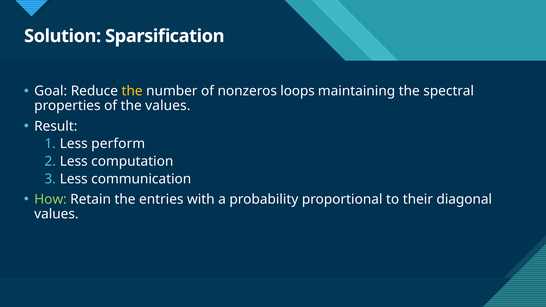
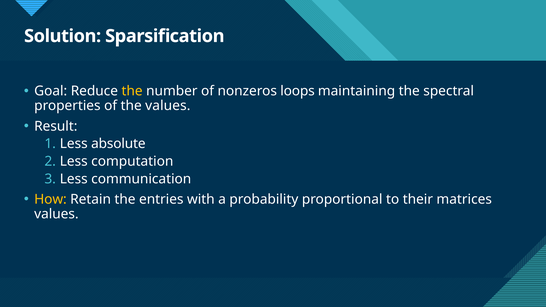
perform: perform -> absolute (118, 144)
How colour: light green -> yellow (50, 199)
diagonal: diagonal -> matrices (464, 199)
